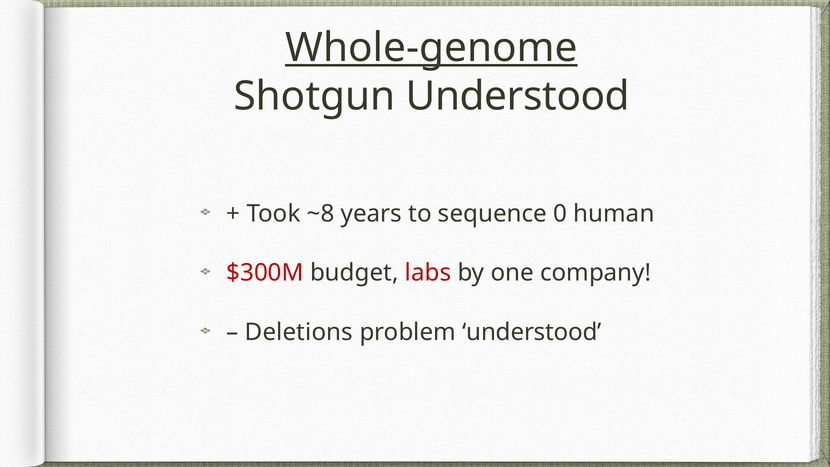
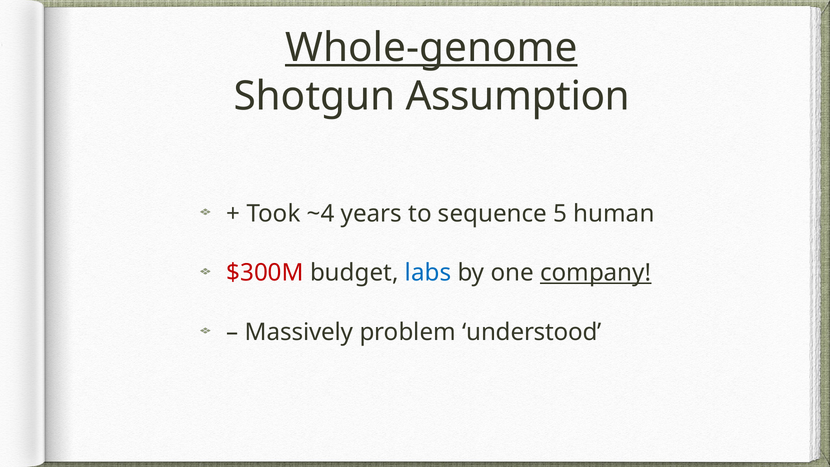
Shotgun Understood: Understood -> Assumption (518, 97)
~8: ~8 -> ~4 (321, 214)
0: 0 -> 5 (560, 214)
labs colour: red -> blue (428, 273)
company underline: none -> present (596, 273)
Deletions: Deletions -> Massively (299, 332)
